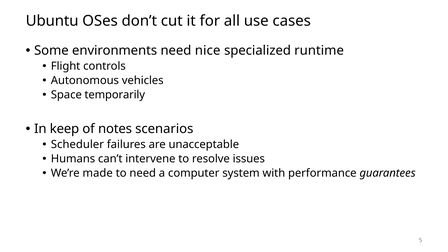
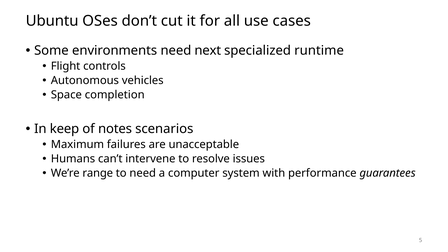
nice: nice -> next (208, 51)
temporarily: temporarily -> completion (115, 95)
Scheduler: Scheduler -> Maximum (77, 144)
made: made -> range (98, 173)
